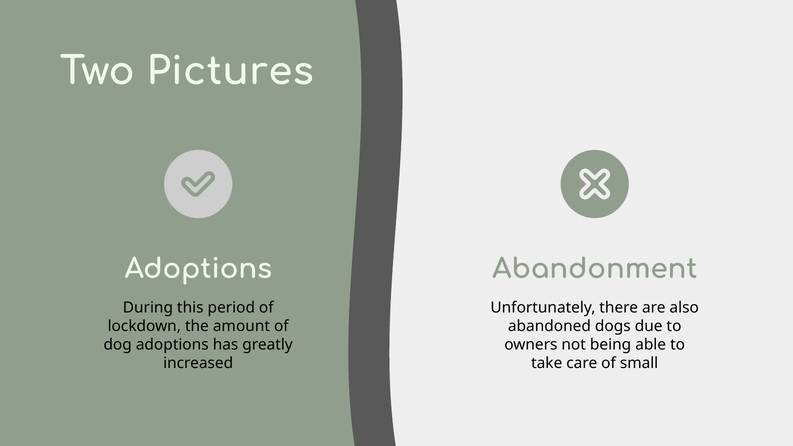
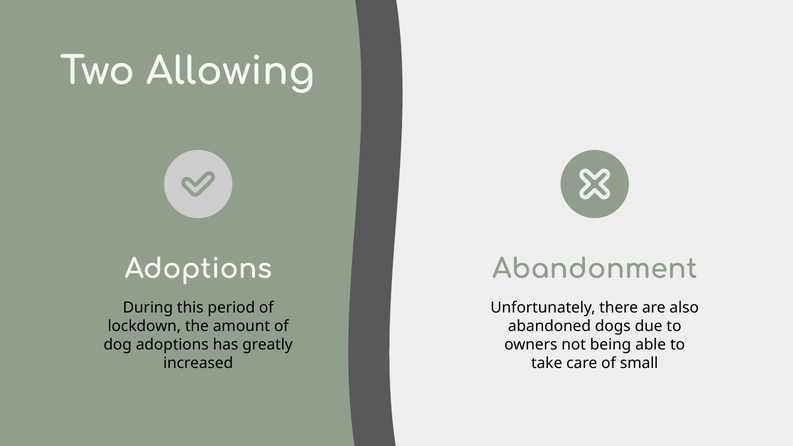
Pictures: Pictures -> Allowing (230, 72)
